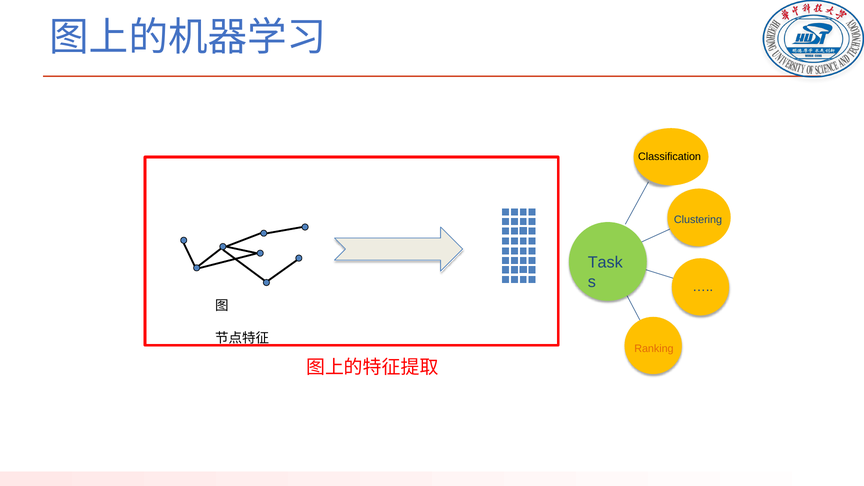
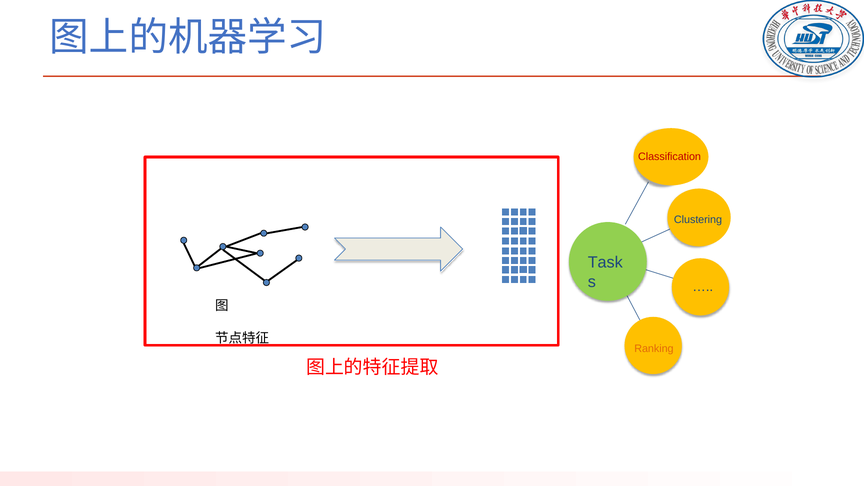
Classification colour: black -> red (670, 157)
